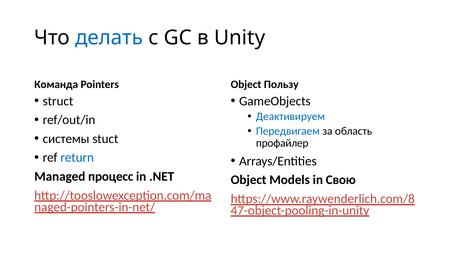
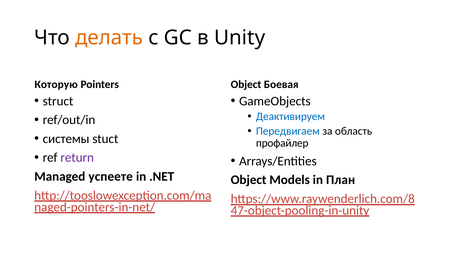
делать colour: blue -> orange (109, 38)
Команда: Команда -> Которую (56, 84)
Пользу: Пользу -> Боевая (281, 84)
return colour: blue -> purple (77, 157)
процесс: процесс -> успеете (111, 176)
Свою: Свою -> План (341, 180)
